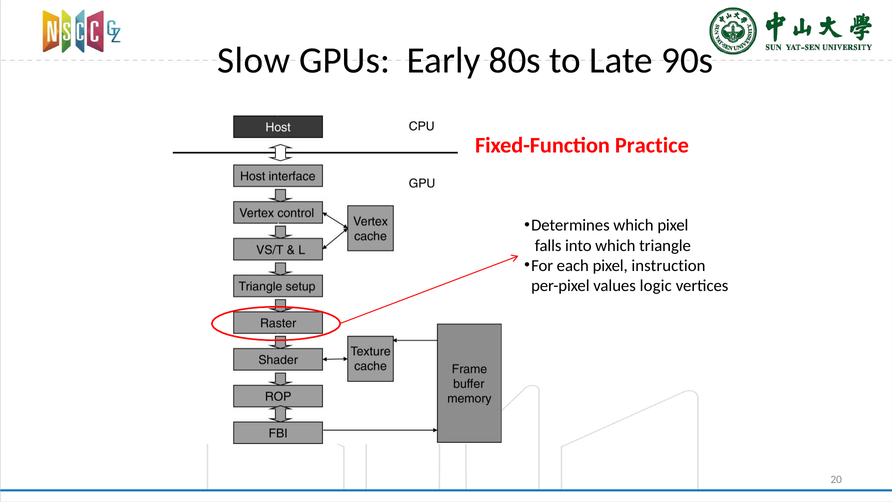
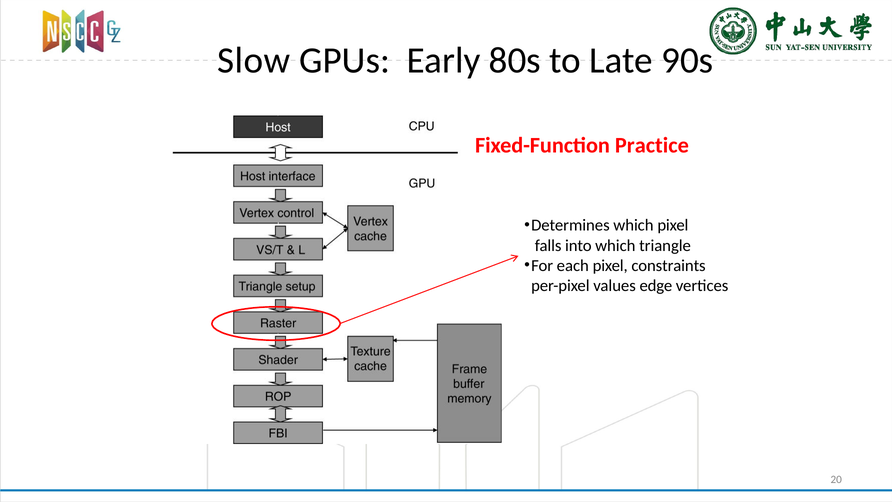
instruction: instruction -> constraints (669, 265)
logic: logic -> edge (656, 286)
